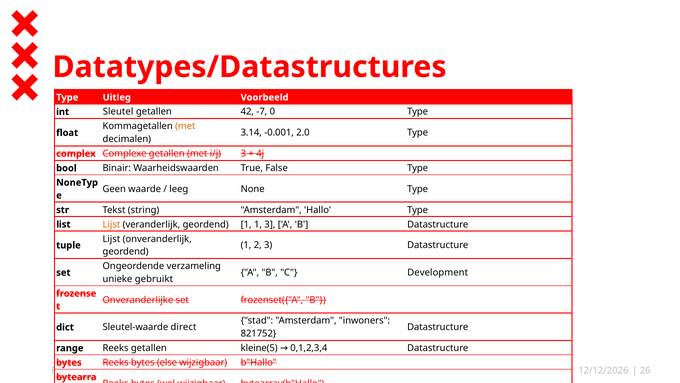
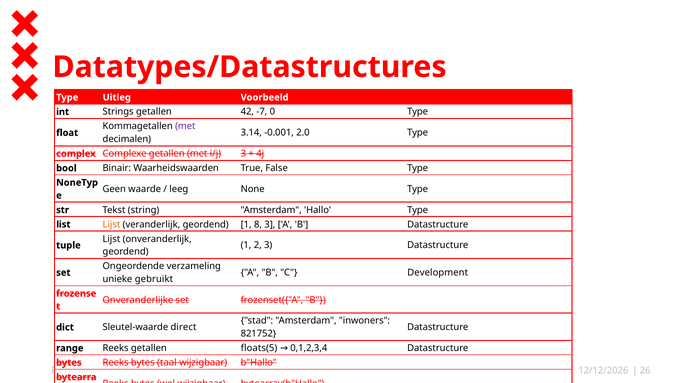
Sleutel: Sleutel -> Strings (118, 112)
met colour: orange -> purple (185, 126)
1 1: 1 -> 8 (258, 224)
kleine(5: kleine(5 -> floats(5 (259, 348)
else: else -> taal (167, 362)
